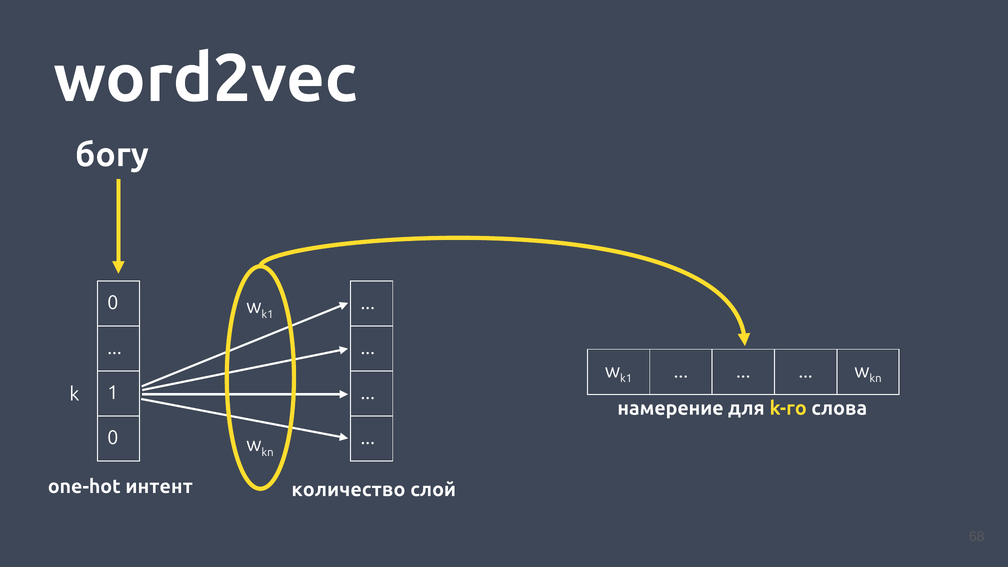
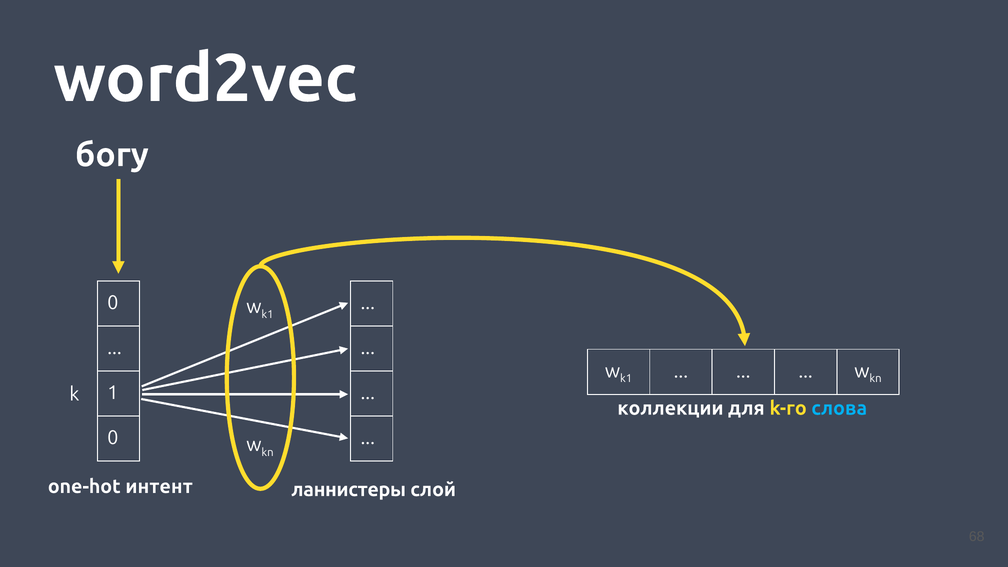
намерение: намерение -> коллекции (670, 408)
слова colour: white -> light blue (839, 408)
количество: количество -> ланнистеры (349, 490)
